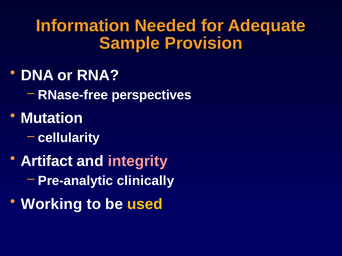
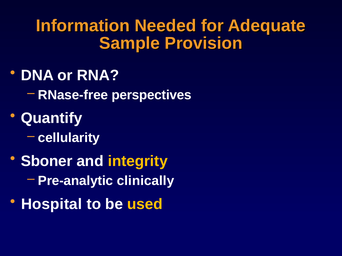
Mutation: Mutation -> Quantify (52, 118)
Artifact: Artifact -> Sboner (47, 161)
integrity colour: pink -> yellow (138, 161)
Working: Working -> Hospital (52, 204)
